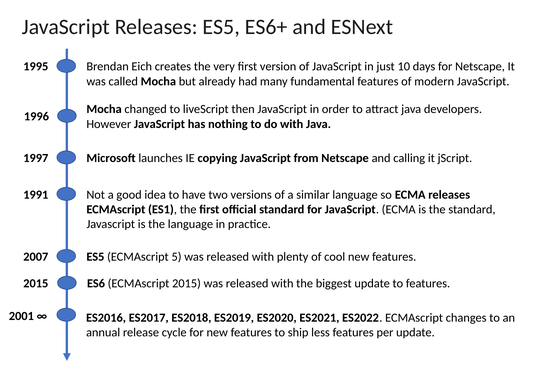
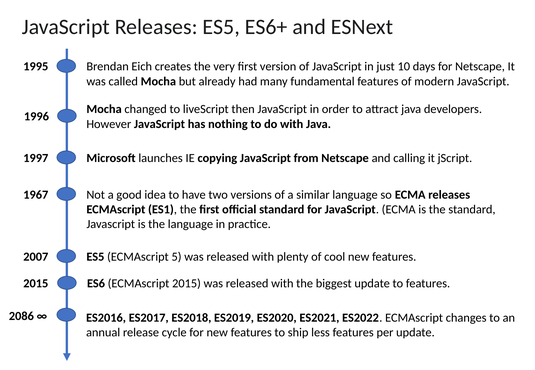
1991: 1991 -> 1967 (36, 195)
2001: 2001 -> 2086 (21, 316)
